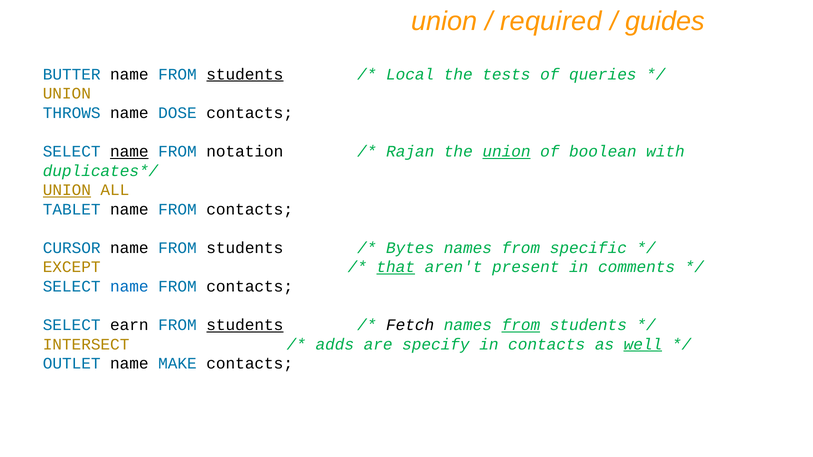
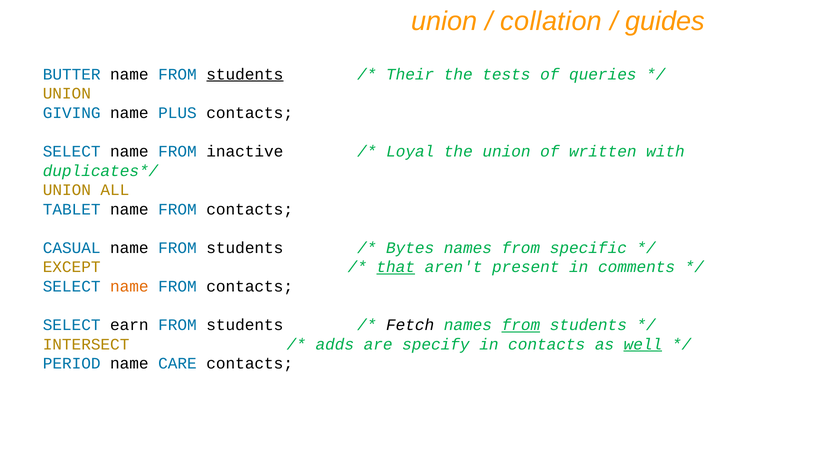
required: required -> collation (551, 21)
Local: Local -> Their (410, 74)
THROWS: THROWS -> GIVING (72, 113)
DOSE: DOSE -> PLUS (177, 113)
name underline: present -> none (129, 152)
notation: notation -> inactive (245, 152)
Rajan: Rajan -> Loyal (410, 152)
union underline: present -> none (507, 152)
boolean: boolean -> written (603, 152)
UNION underline: present -> none (67, 190)
CURSOR: CURSOR -> CASUAL (72, 248)
name colour: blue -> orange (129, 287)
students underline: present -> none (245, 325)
OUTLET: OUTLET -> PERIOD (72, 364)
MAKE: MAKE -> CARE (177, 364)
